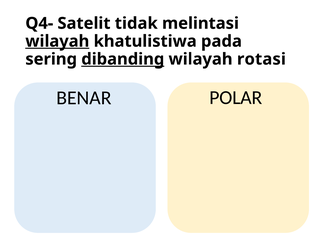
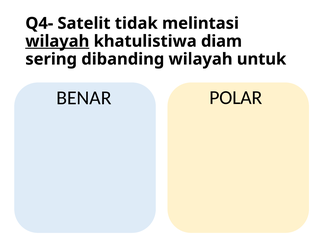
pada: pada -> diam (222, 41)
dibanding underline: present -> none (123, 59)
rotasi: rotasi -> untuk (262, 59)
